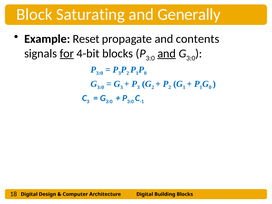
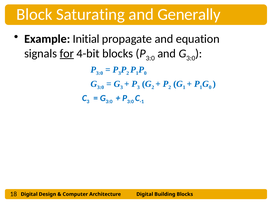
Reset: Reset -> Initial (86, 39)
contents: contents -> equation (198, 39)
and underline: present -> none (167, 53)
